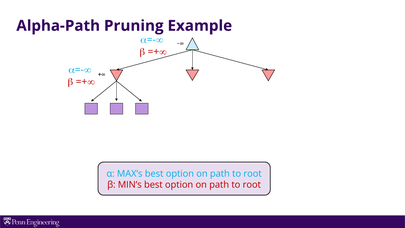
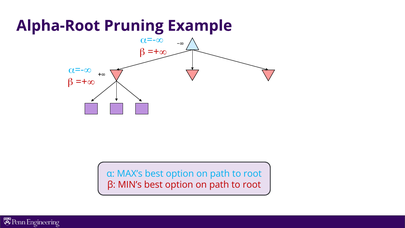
Alpha-Path: Alpha-Path -> Alpha-Root (58, 26)
